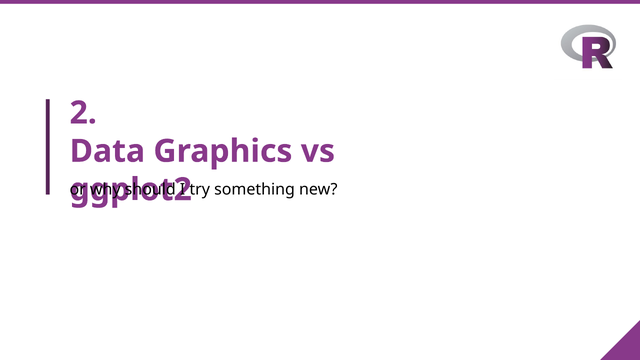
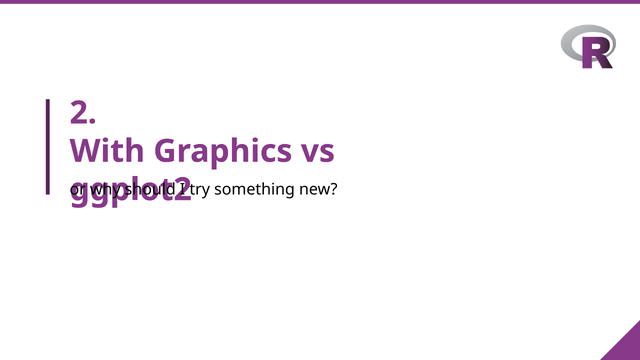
Data: Data -> With (107, 151)
